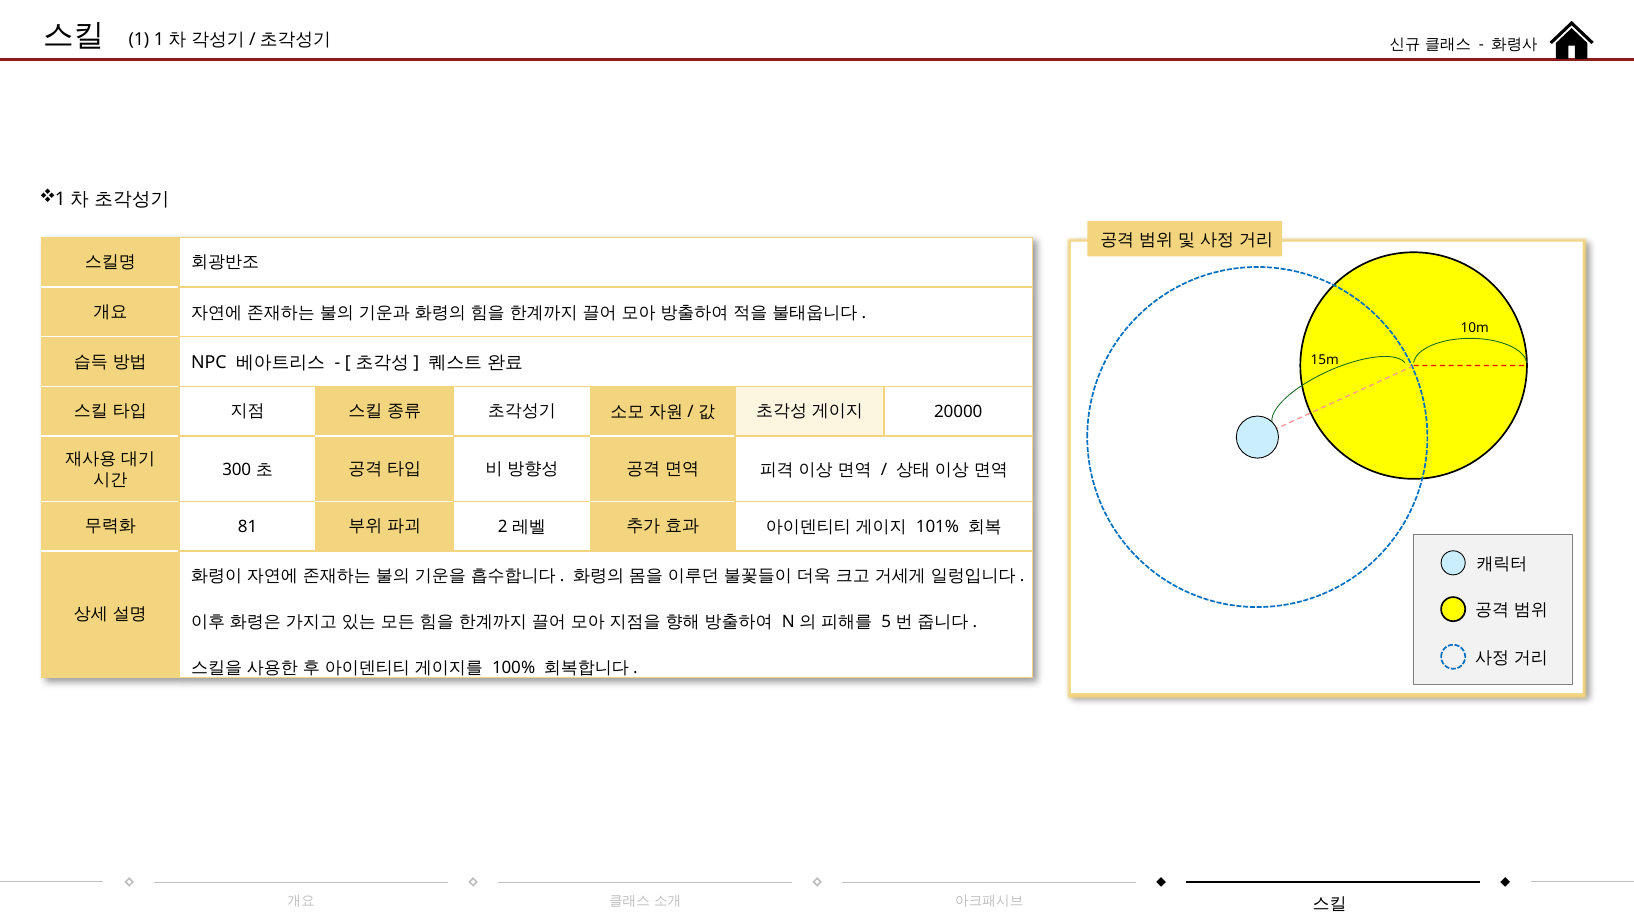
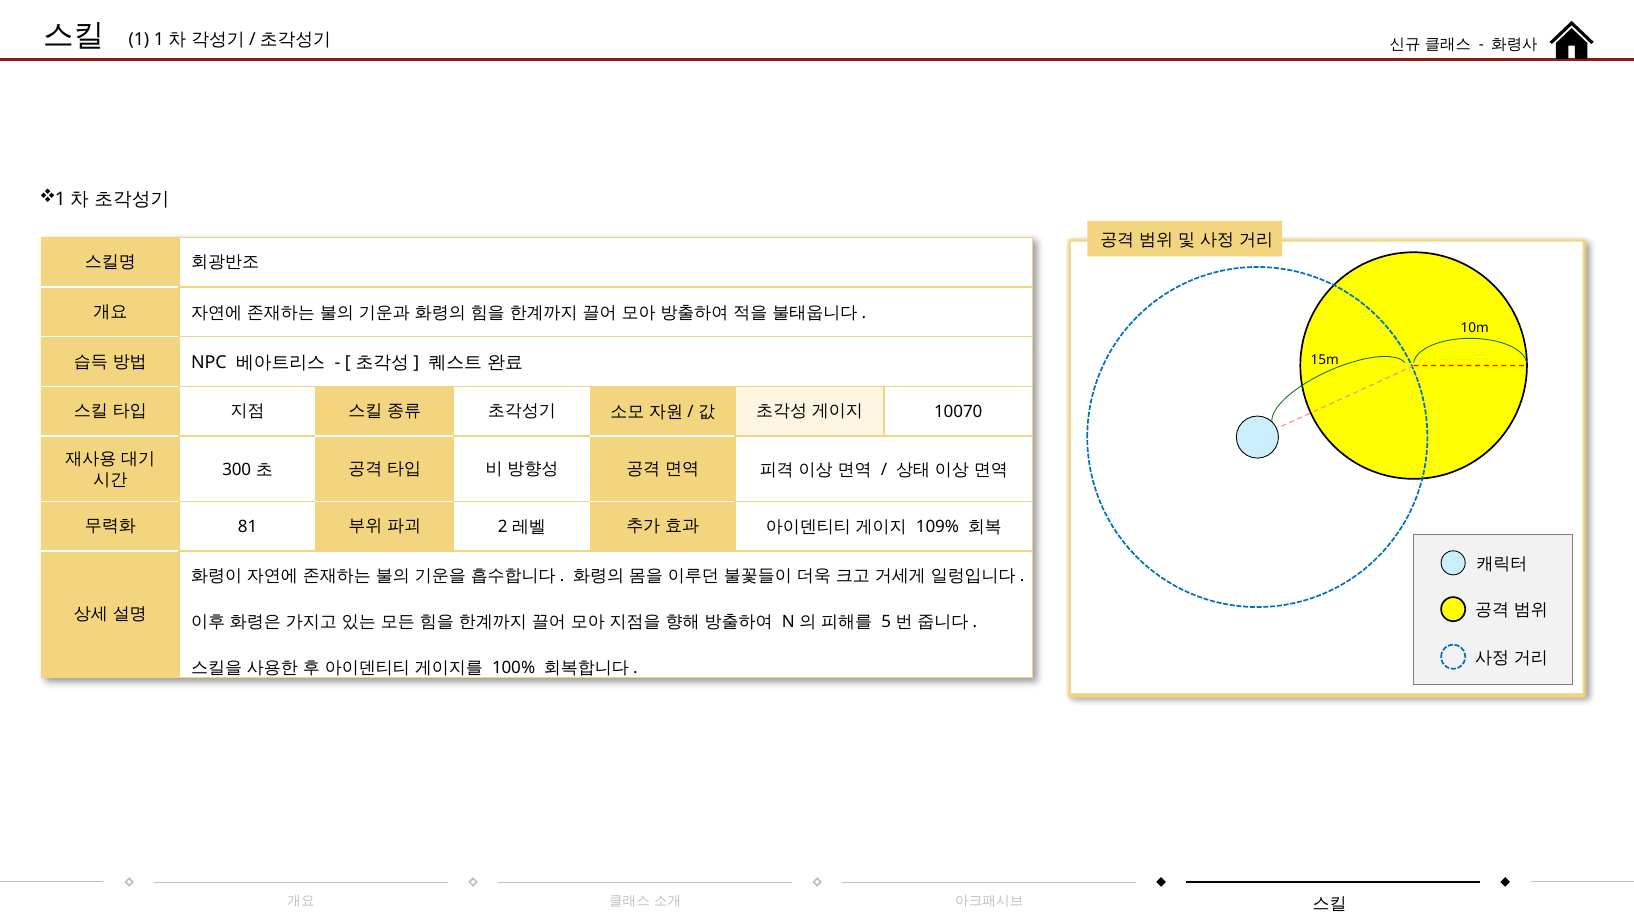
20000: 20000 -> 10070 (958, 412)
101%: 101% -> 109% (937, 527)
